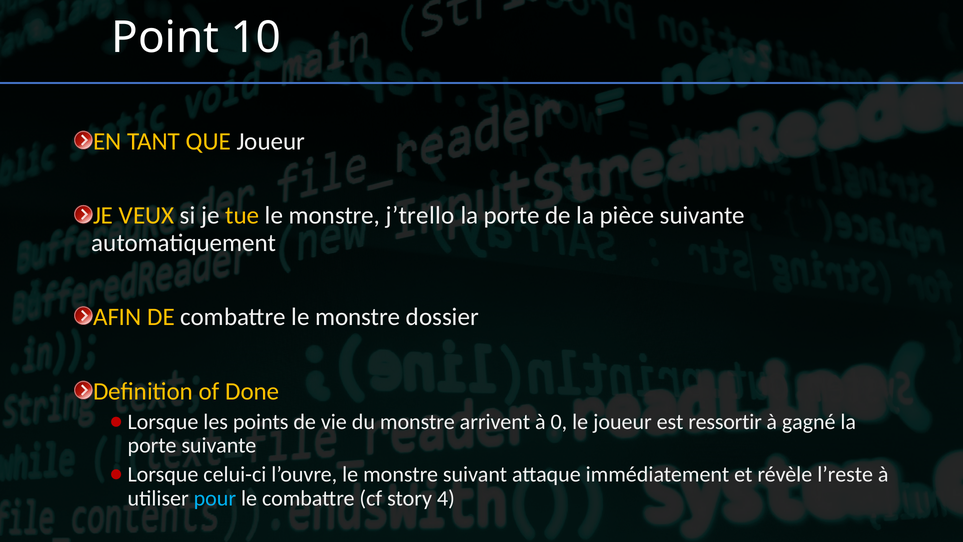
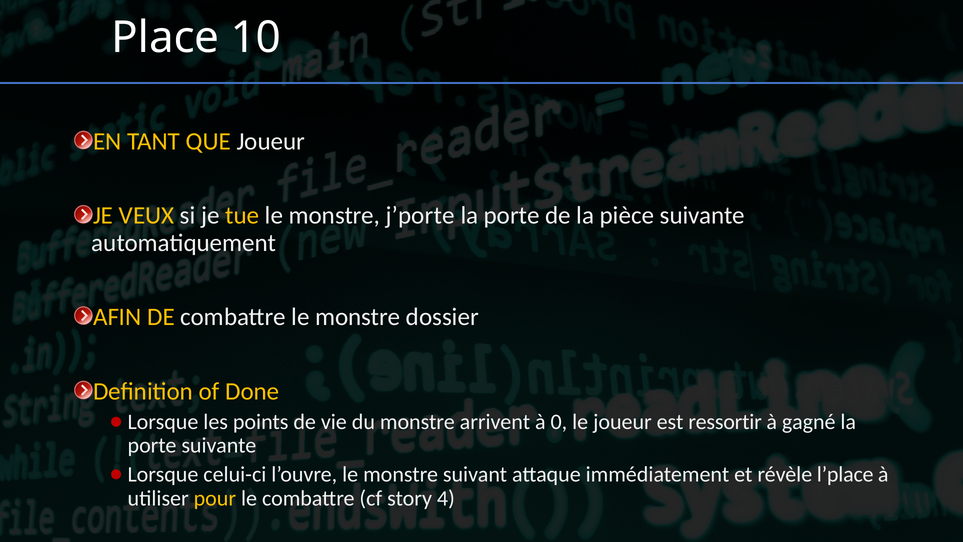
Point: Point -> Place (165, 38)
j’trello: j’trello -> j’porte (420, 216)
l’reste: l’reste -> l’place (845, 474)
pour colour: light blue -> yellow (215, 498)
